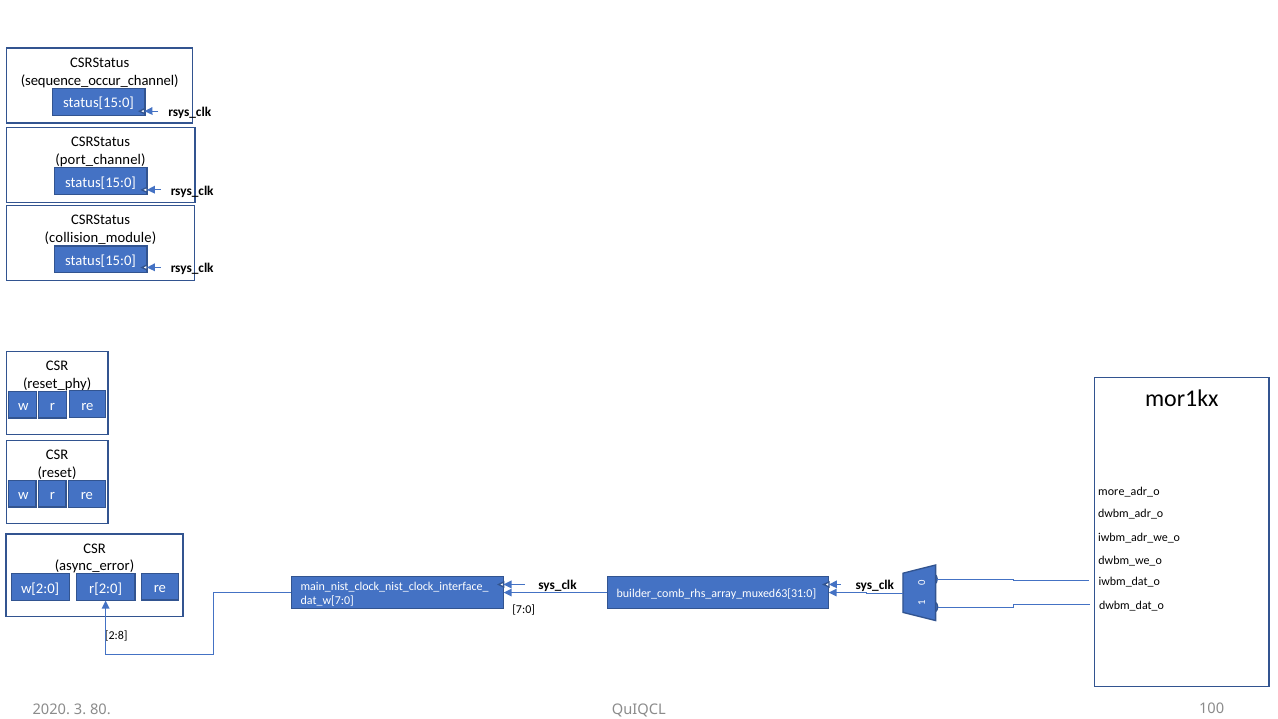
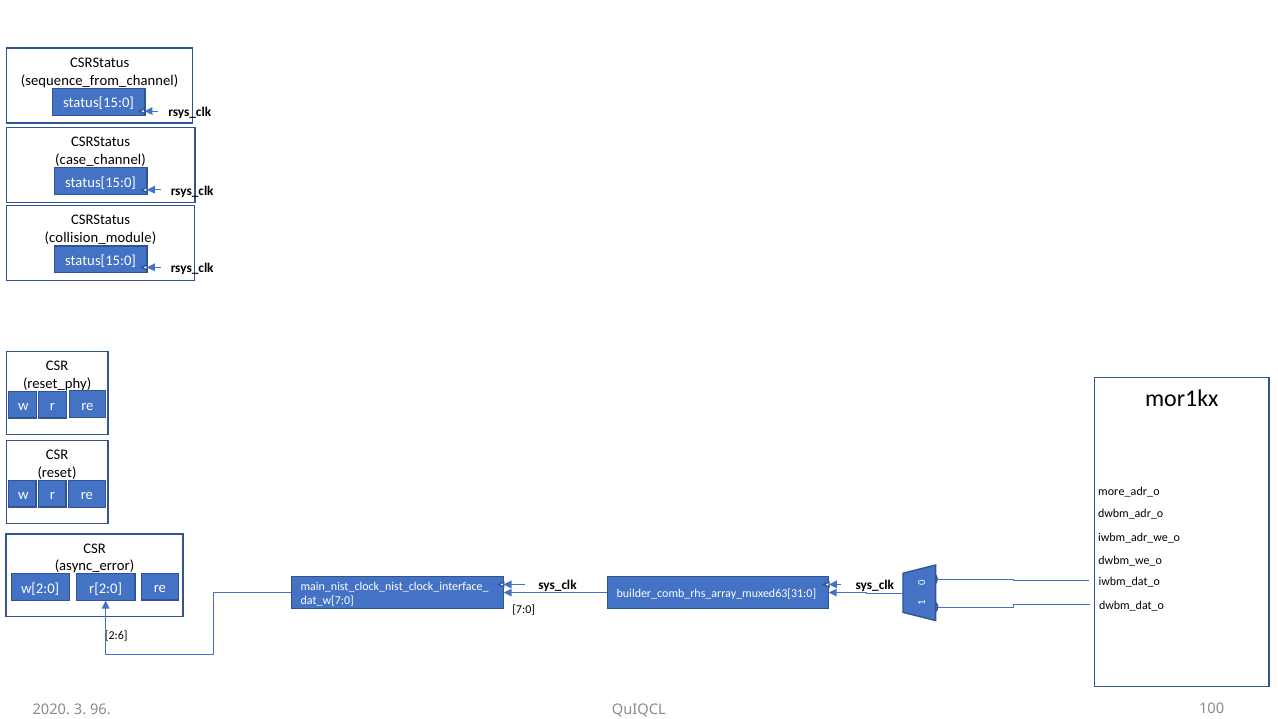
sequence_occur_channel: sequence_occur_channel -> sequence_from_channel (100, 80)
port_channel: port_channel -> case_channel (100, 160)
2:8: 2:8 -> 2:6 (116, 635)
80: 80 -> 96 (100, 710)
